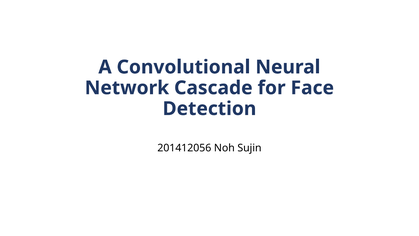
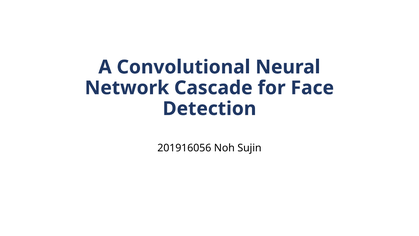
201412056: 201412056 -> 201916056 (184, 148)
